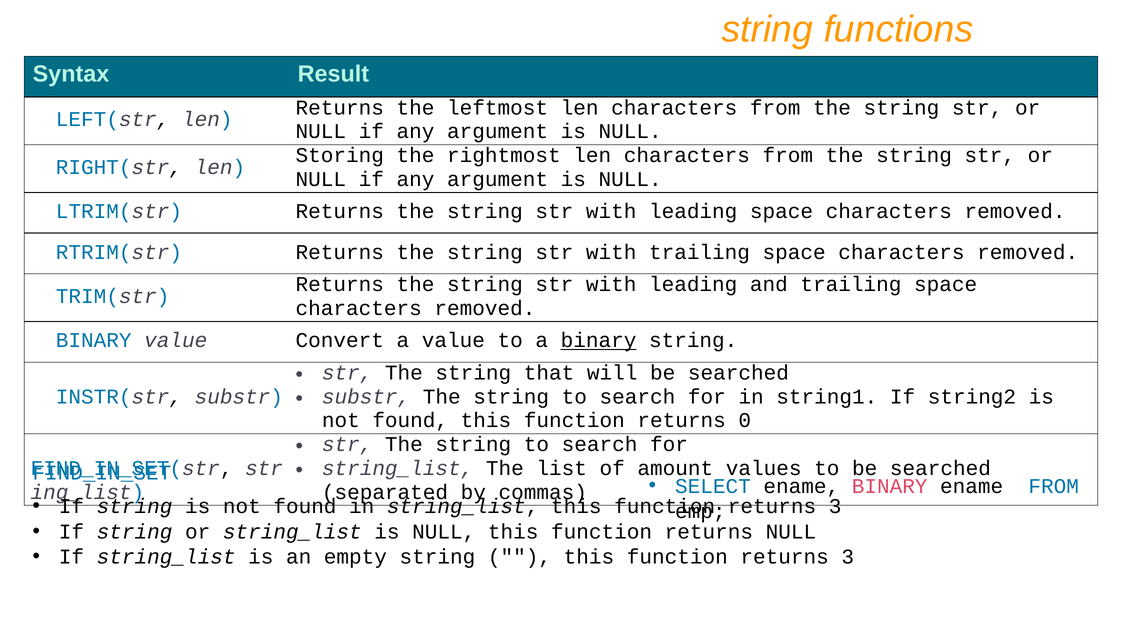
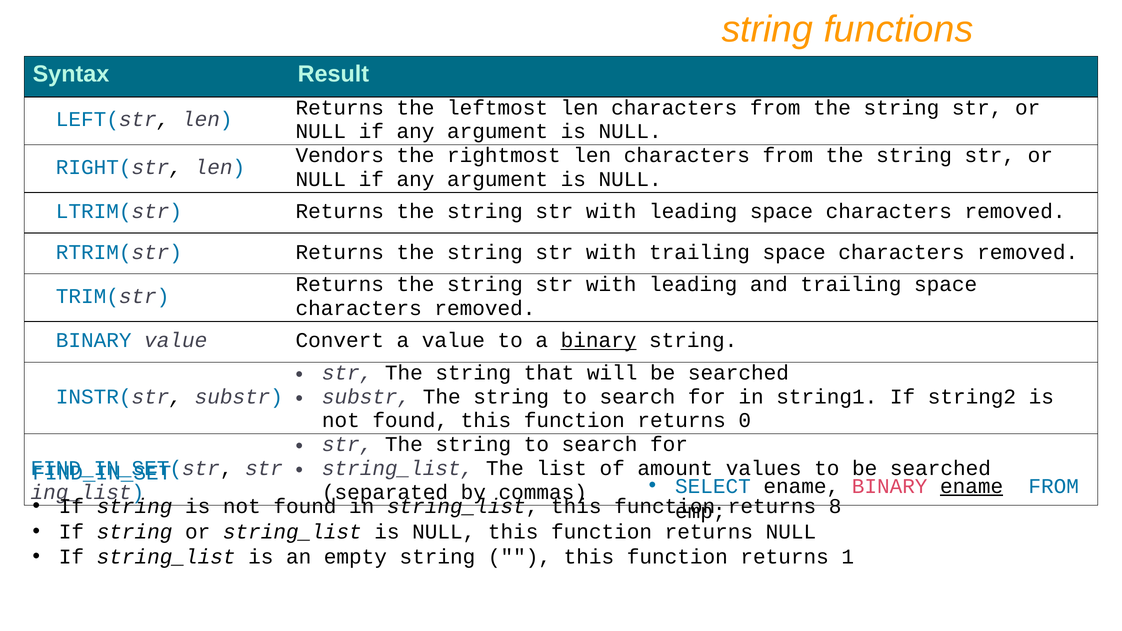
Storing: Storing -> Vendors (340, 155)
ename underline: none -> present (972, 486)
3: 3 -> 8 (835, 507)
3: 3 -> 1 (848, 557)
